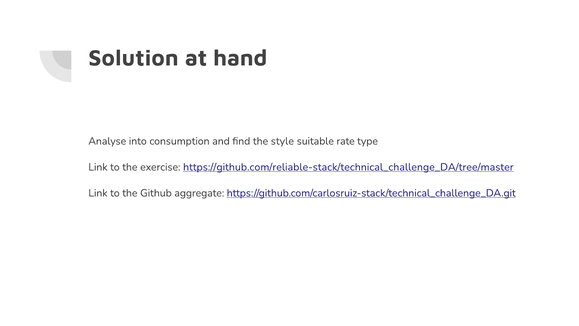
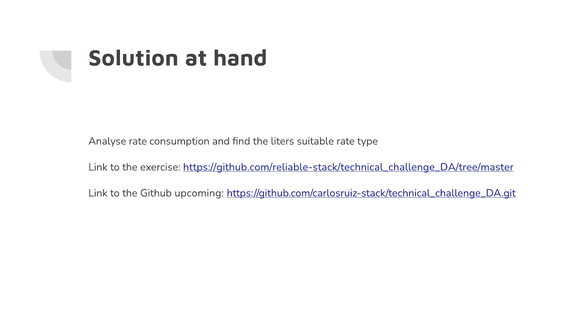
Analyse into: into -> rate (138, 141)
style: style -> liters (282, 141)
aggregate: aggregate -> upcoming (199, 193)
